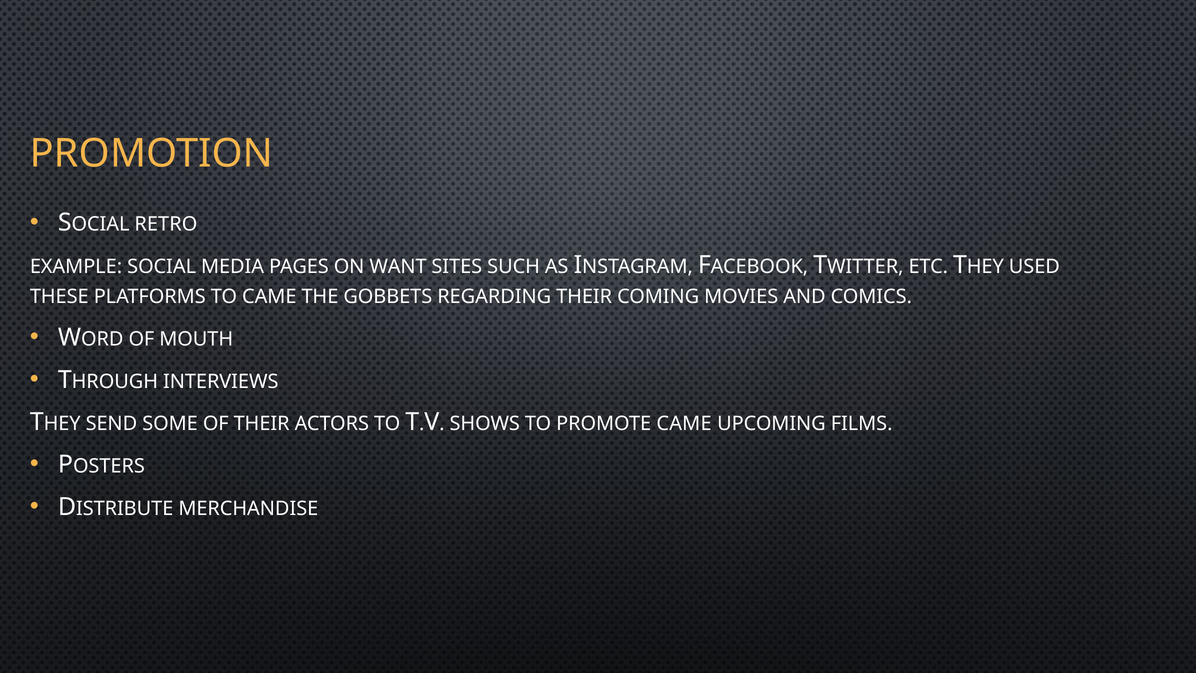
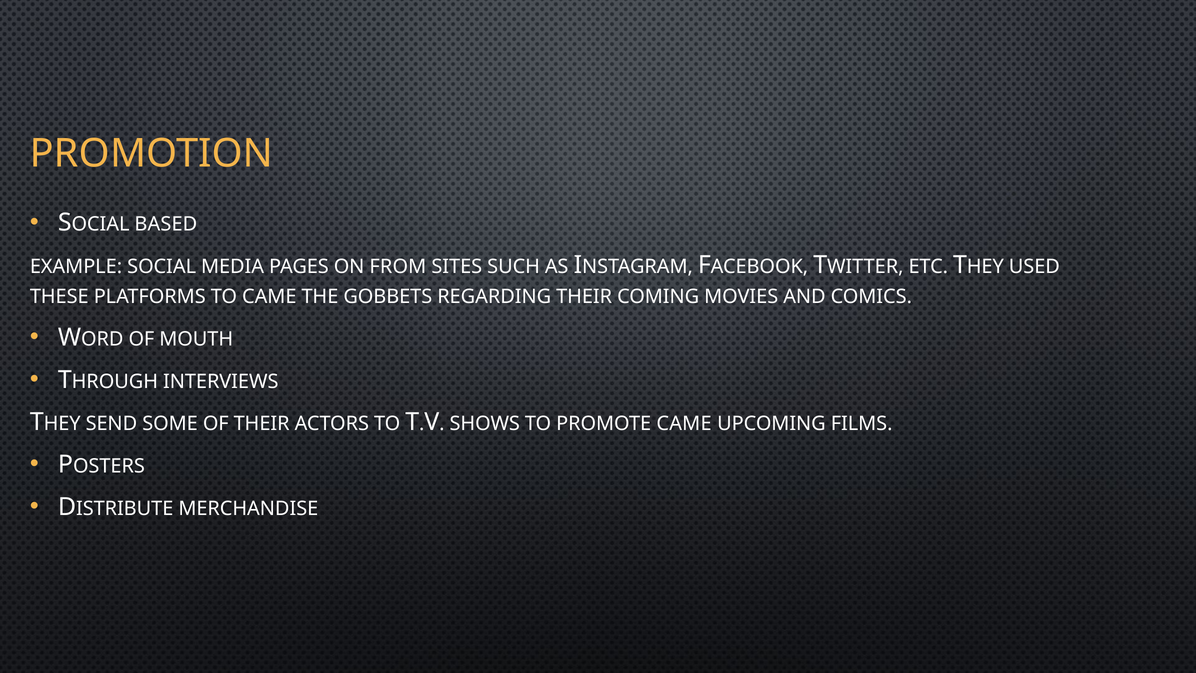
RETRO: RETRO -> BASED (166, 224)
WANT: WANT -> FROM (398, 267)
